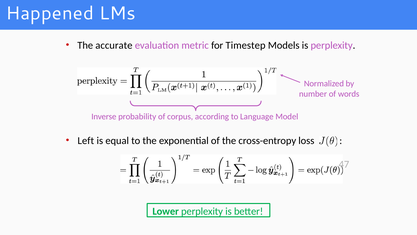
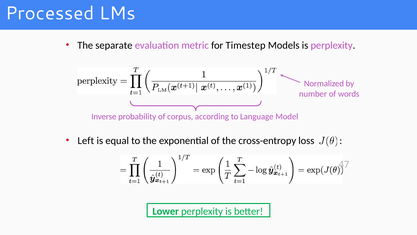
Happened: Happened -> Processed (50, 13)
accurate: accurate -> separate (114, 45)
